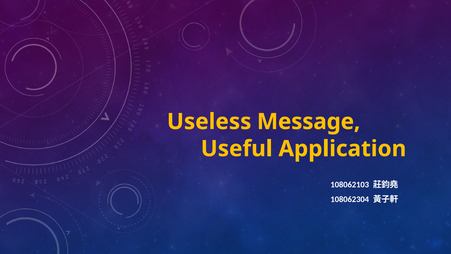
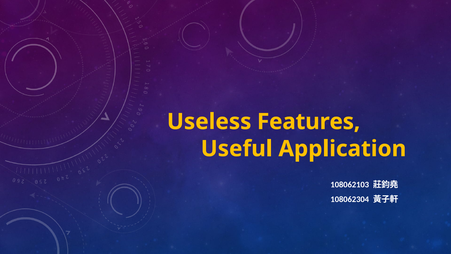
Message: Message -> Features (309, 122)
